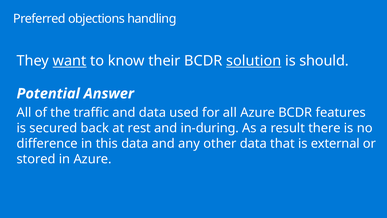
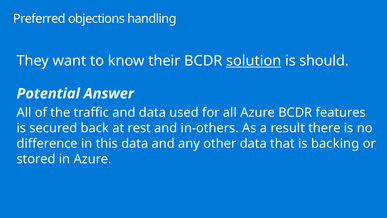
want underline: present -> none (70, 61)
in-during: in-during -> in-others (210, 128)
external: external -> backing (335, 143)
